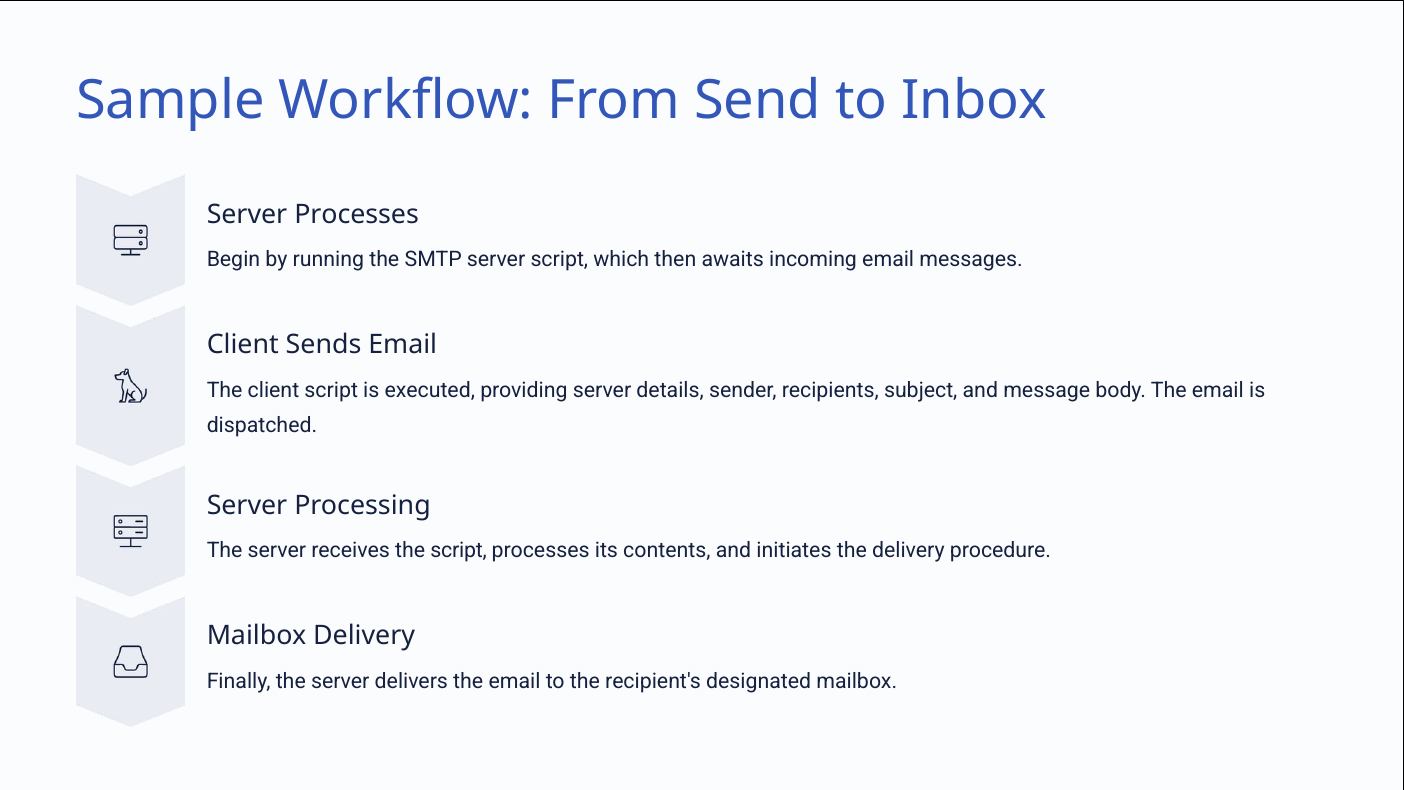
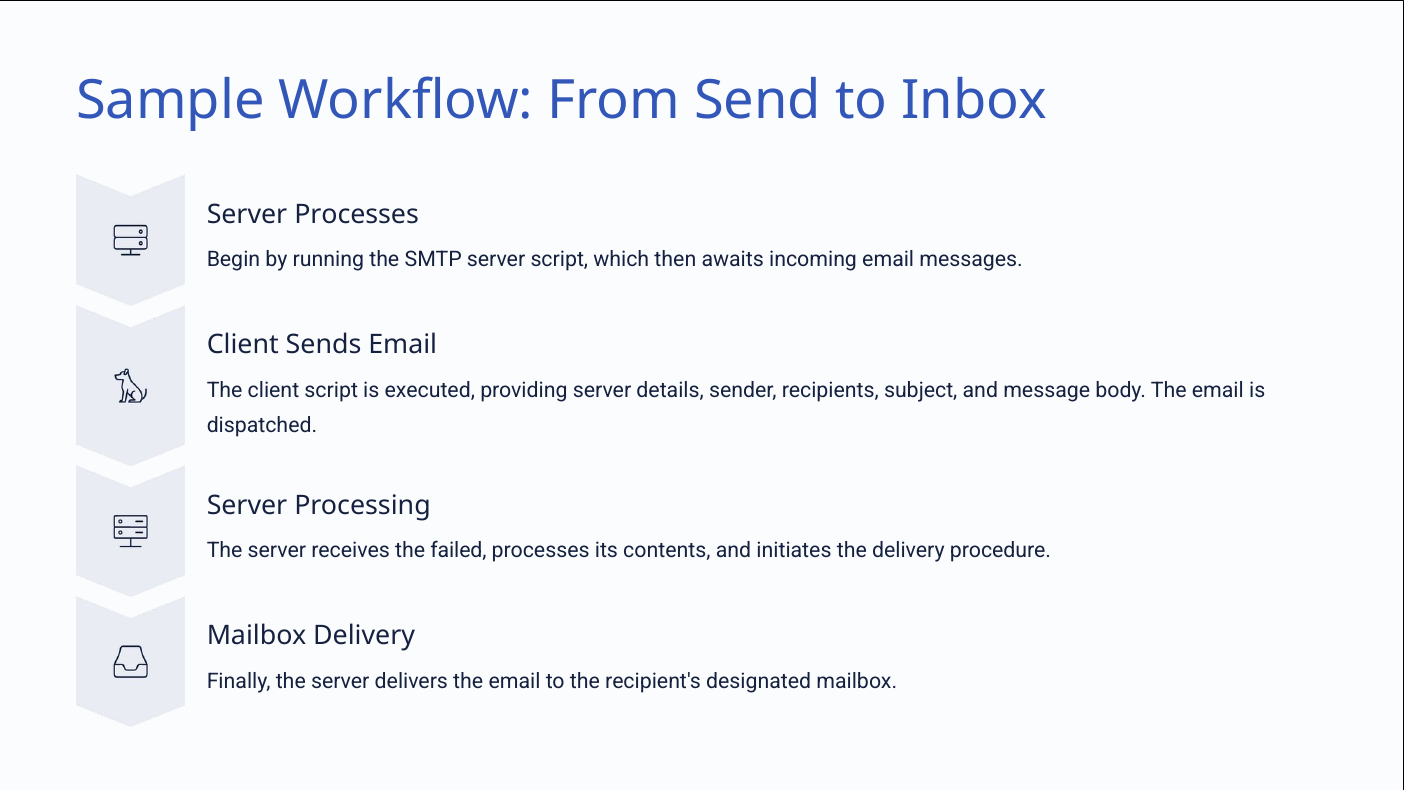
the script: script -> failed (458, 550)
